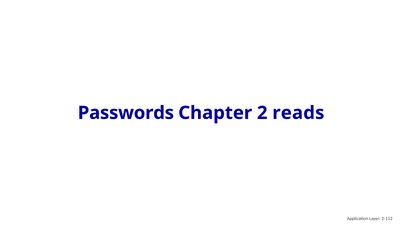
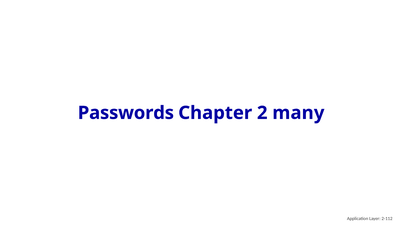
reads: reads -> many (298, 113)
